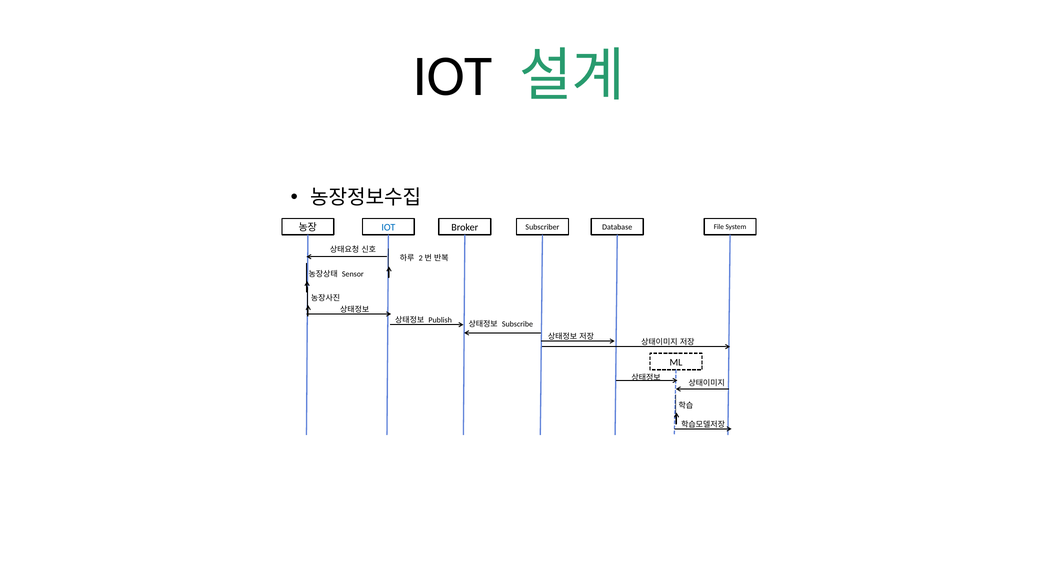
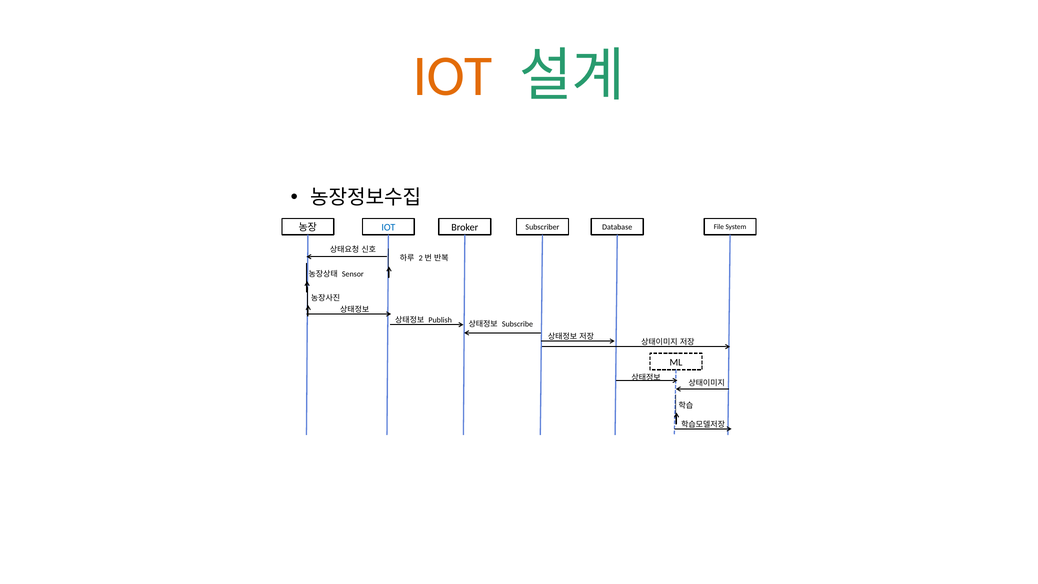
IOT colour: black -> orange (453, 76)
